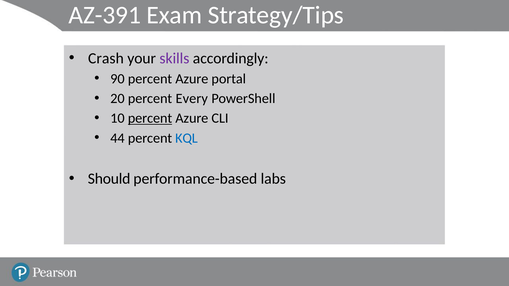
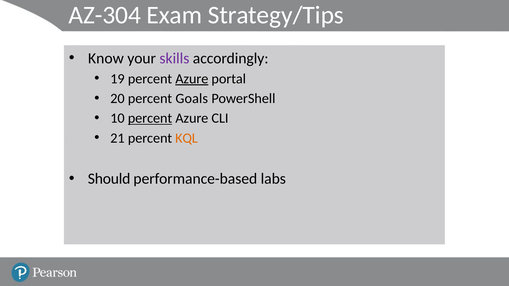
AZ-391: AZ-391 -> AZ-304 (105, 15)
Crash: Crash -> Know (106, 58)
90: 90 -> 19 (117, 79)
Azure underline: none -> present (192, 79)
Every: Every -> Goals (192, 99)
44: 44 -> 21 (117, 138)
KQL colour: blue -> orange (186, 138)
